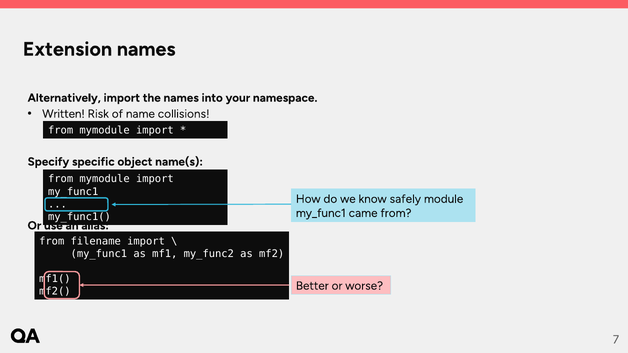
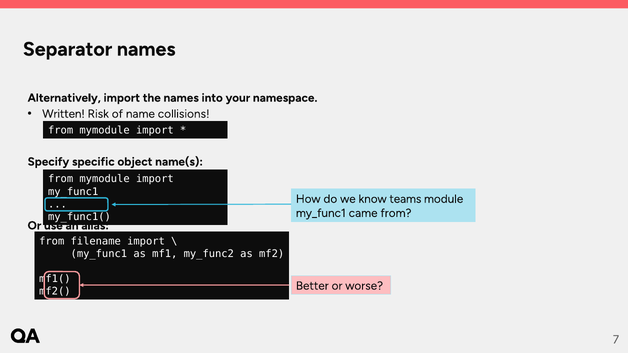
Extension: Extension -> Separator (68, 49)
safely: safely -> teams (405, 199)
